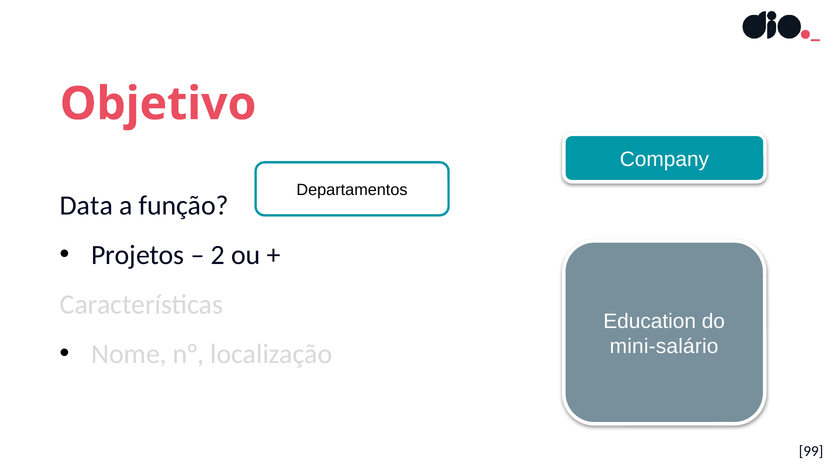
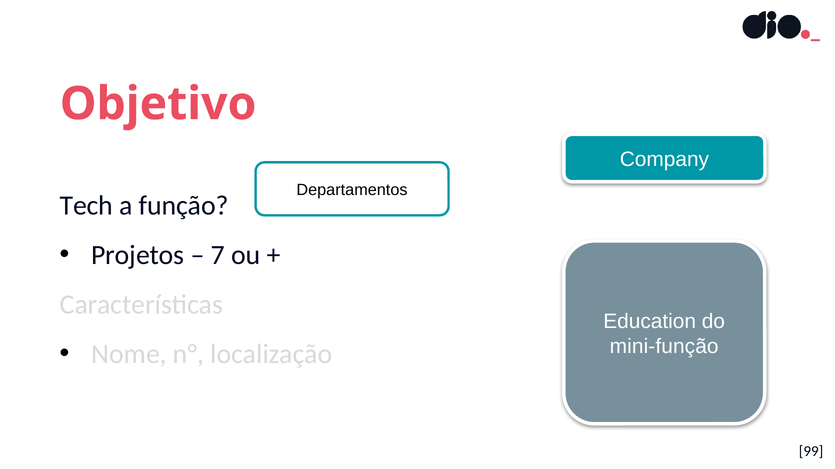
Data: Data -> Tech (86, 206)
2: 2 -> 7 (218, 255)
mini-salário: mini-salário -> mini-função (664, 347)
